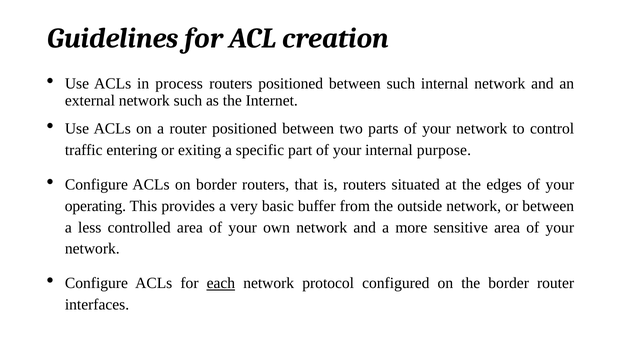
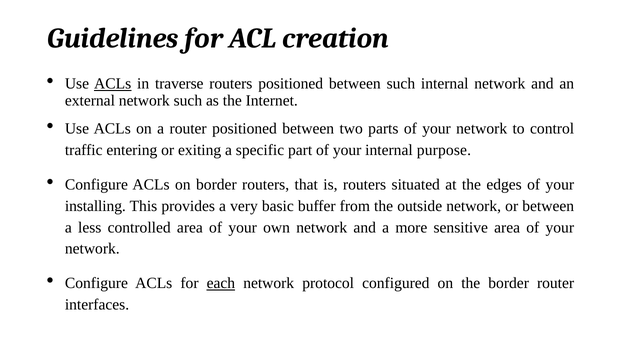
ACLs underline: none -> present (113, 84)
process: process -> traverse (179, 84)
operating: operating -> installing (95, 206)
